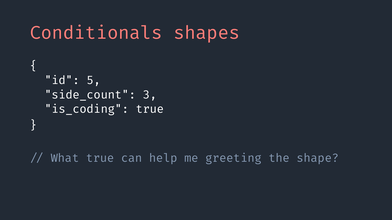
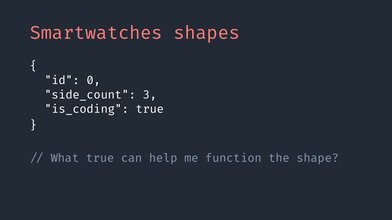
Conditionals: Conditionals -> Smartwatches (96, 33)
5: 5 -> 0 (94, 81)
greeting: greeting -> function (233, 159)
